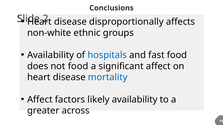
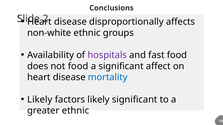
hospitals colour: blue -> purple (107, 55)
Affect: Affect -> Likely (40, 100)
likely availability: availability -> significant (135, 100)
greater across: across -> ethnic (76, 111)
